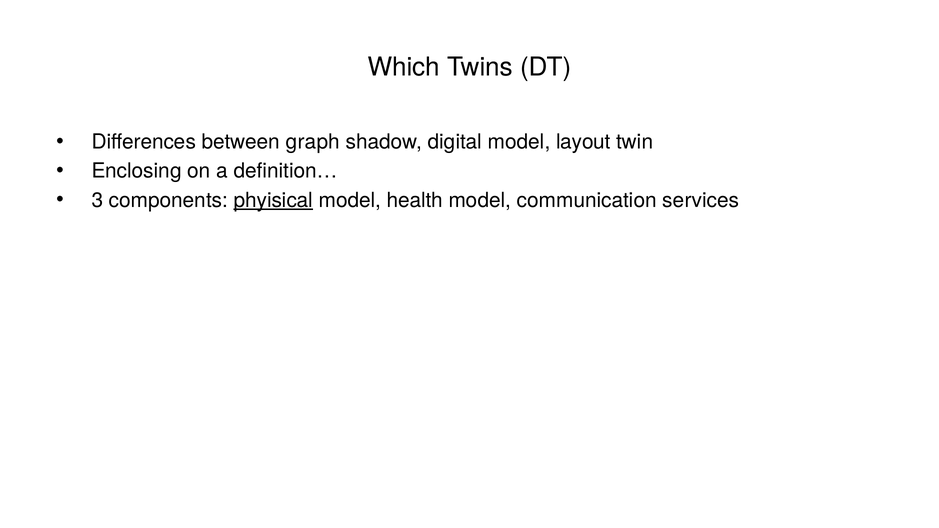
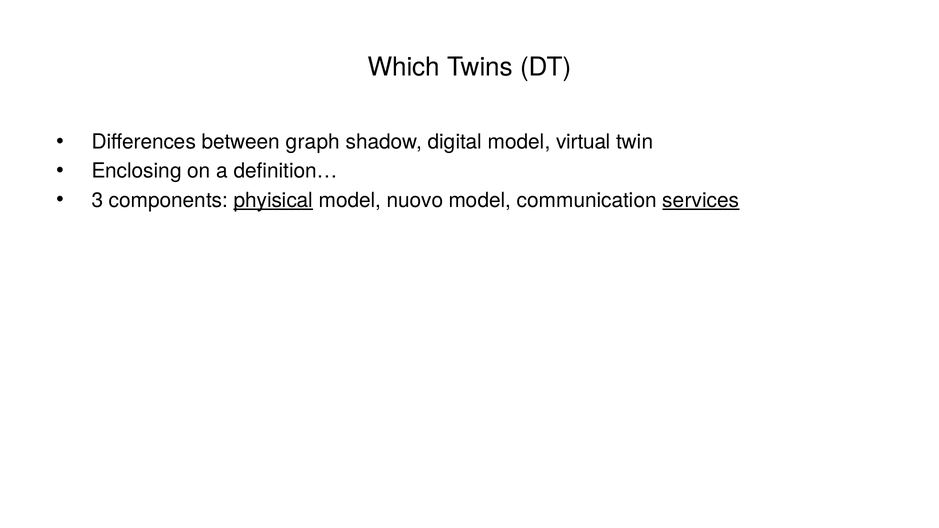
layout: layout -> virtual (583, 142)
health: health -> nuovo (415, 200)
services underline: none -> present (701, 200)
